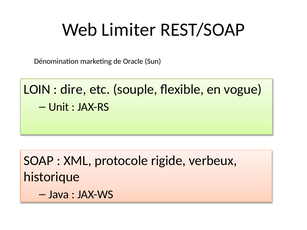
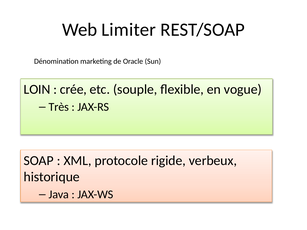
dire: dire -> crée (73, 90)
Unit: Unit -> Très (59, 107)
